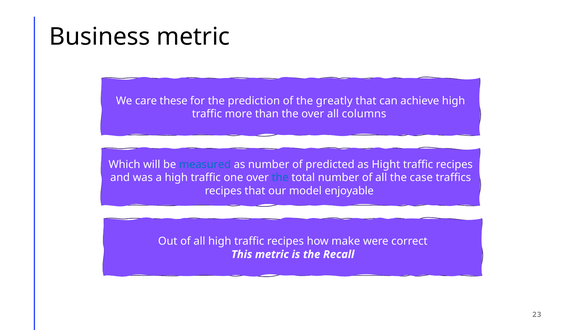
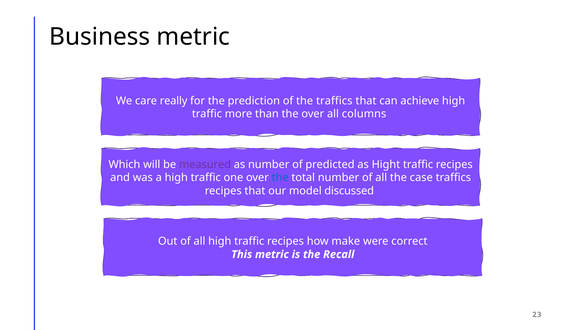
these: these -> really (174, 101)
the greatly: greatly -> traffics (334, 101)
measured colour: blue -> purple (205, 164)
enjoyable: enjoyable -> discussed (349, 191)
